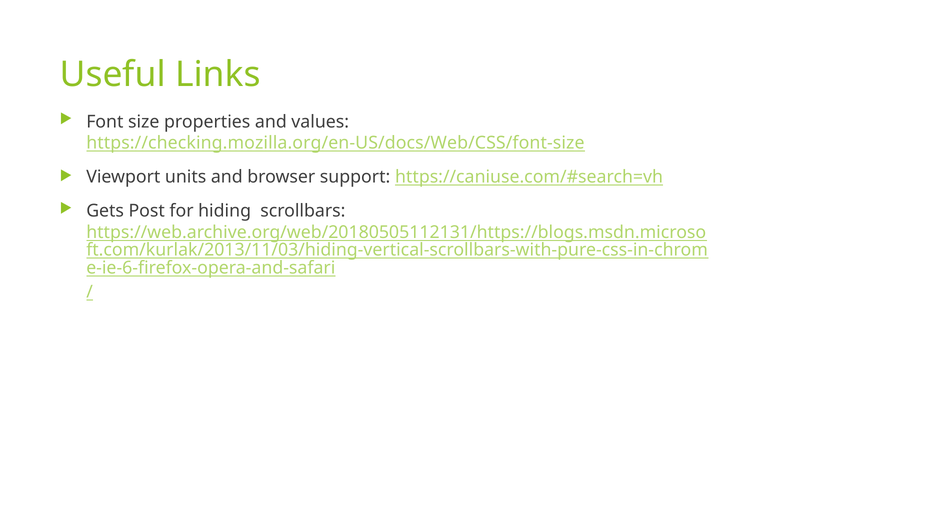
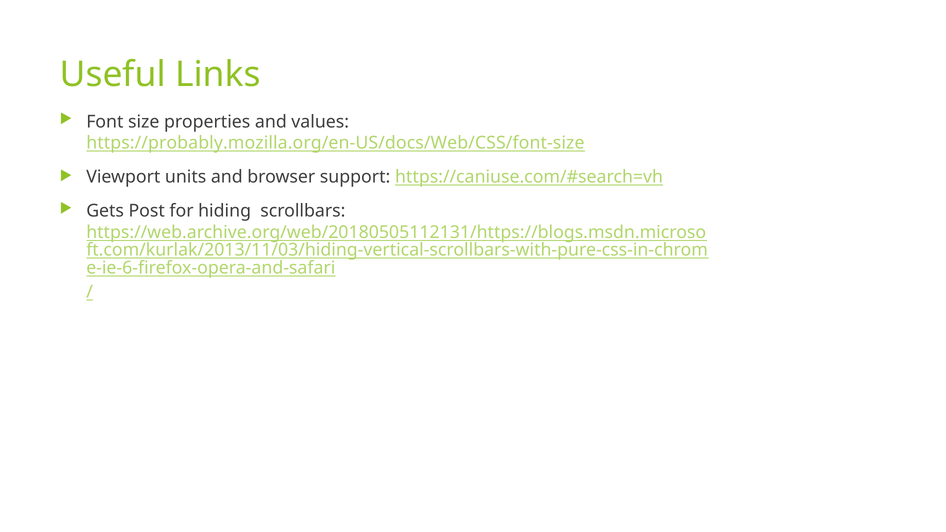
https://checking.mozilla.org/en-US/docs/Web/CSS/font-size: https://checking.mozilla.org/en-US/docs/Web/CSS/font-size -> https://probably.mozilla.org/en-US/docs/Web/CSS/font-size (335, 143)
